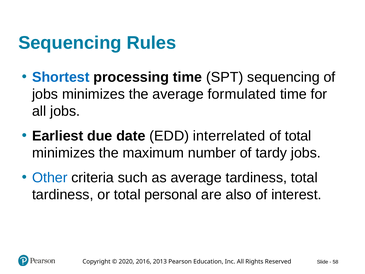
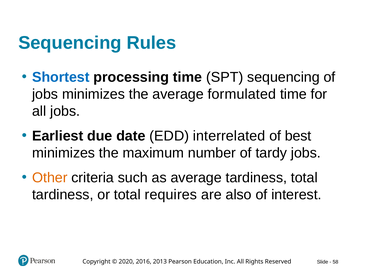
of total: total -> best (298, 136)
Other colour: blue -> orange (50, 177)
personal: personal -> requires (171, 194)
